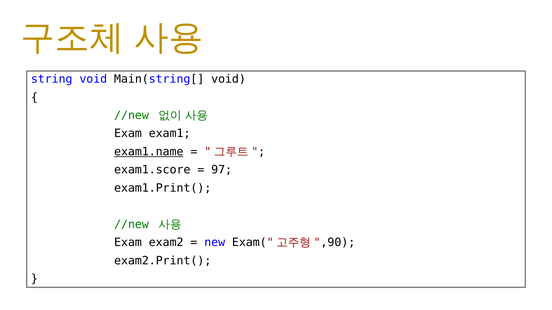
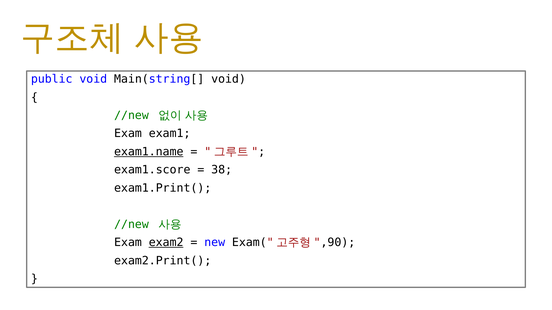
string: string -> public (52, 79)
97: 97 -> 38 (222, 170)
exam2 underline: none -> present (166, 243)
